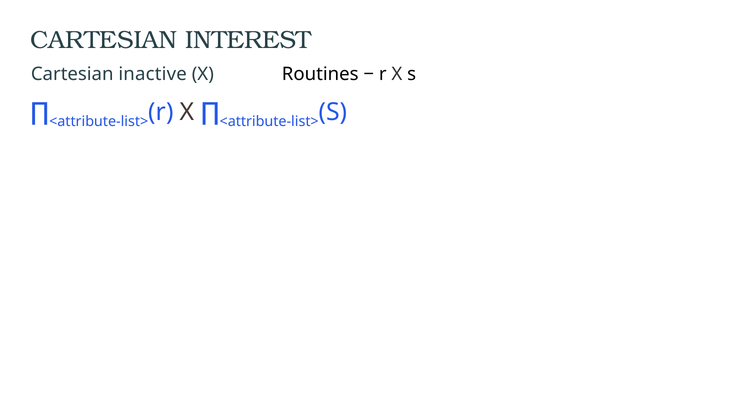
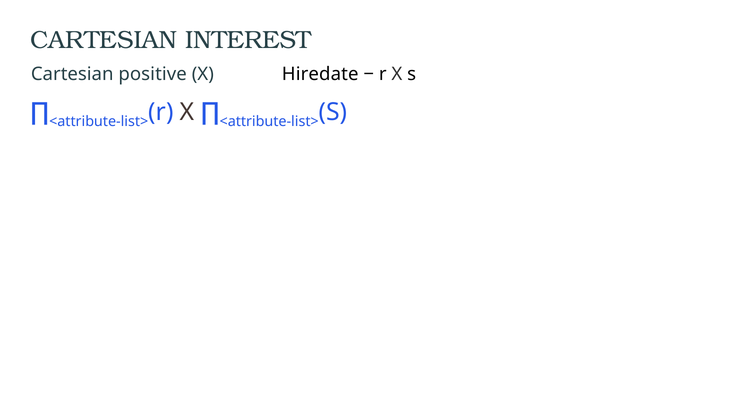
inactive: inactive -> positive (153, 74)
Routines: Routines -> Hiredate (320, 74)
